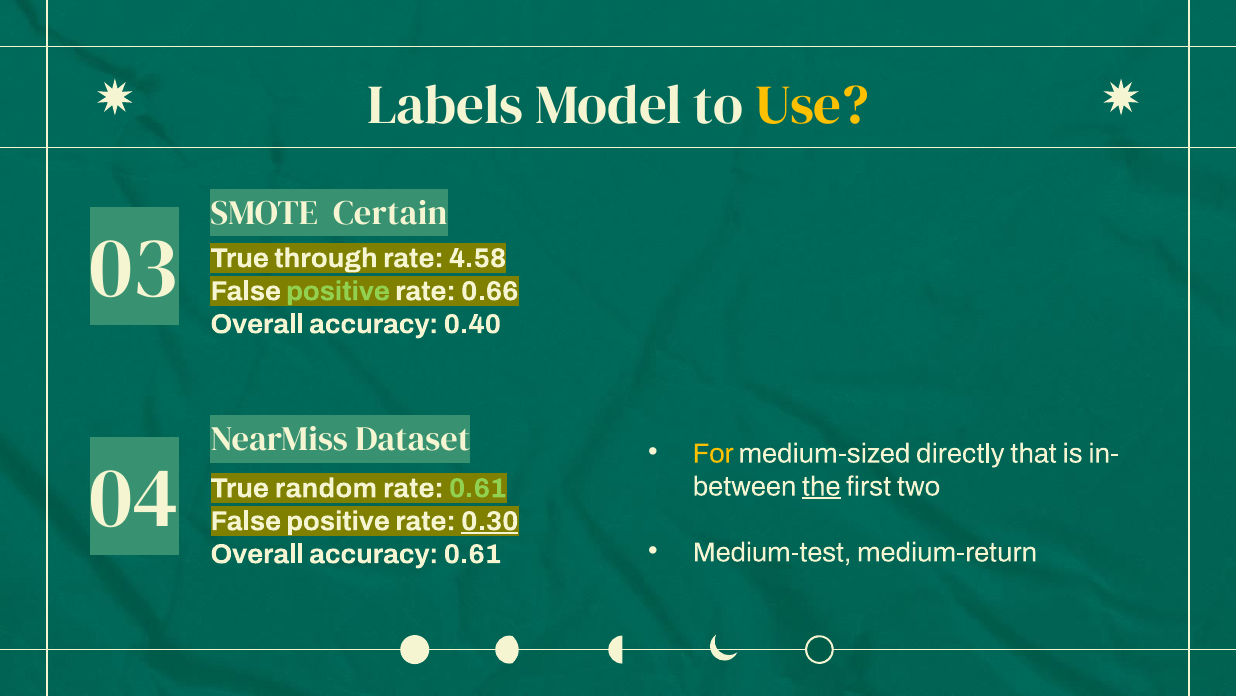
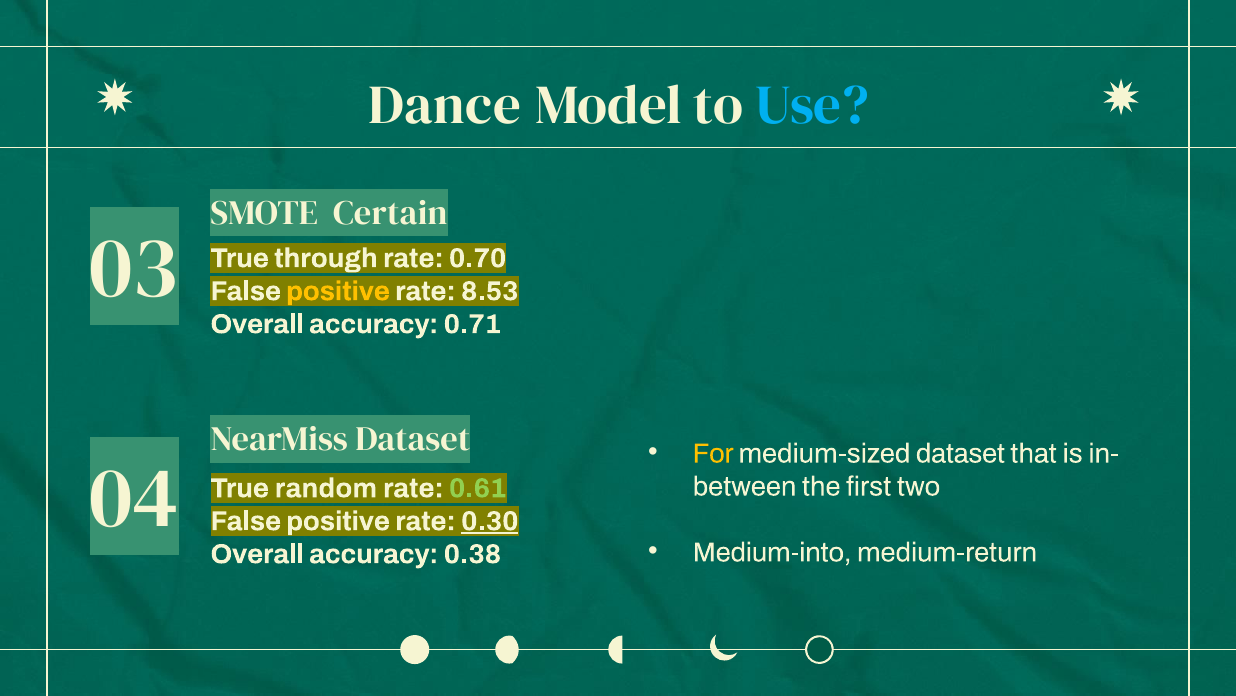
Labels: Labels -> Dance (445, 106)
Use colour: yellow -> light blue (812, 106)
4.58: 4.58 -> 0.70 (478, 258)
positive colour: light green -> yellow (338, 291)
0.66: 0.66 -> 8.53 (490, 291)
0.40: 0.40 -> 0.71 (472, 324)
medium-sized directly: directly -> dataset (960, 453)
the underline: present -> none (821, 486)
Medium-test: Medium-test -> Medium-into (772, 552)
accuracy 0.61: 0.61 -> 0.38 (472, 554)
